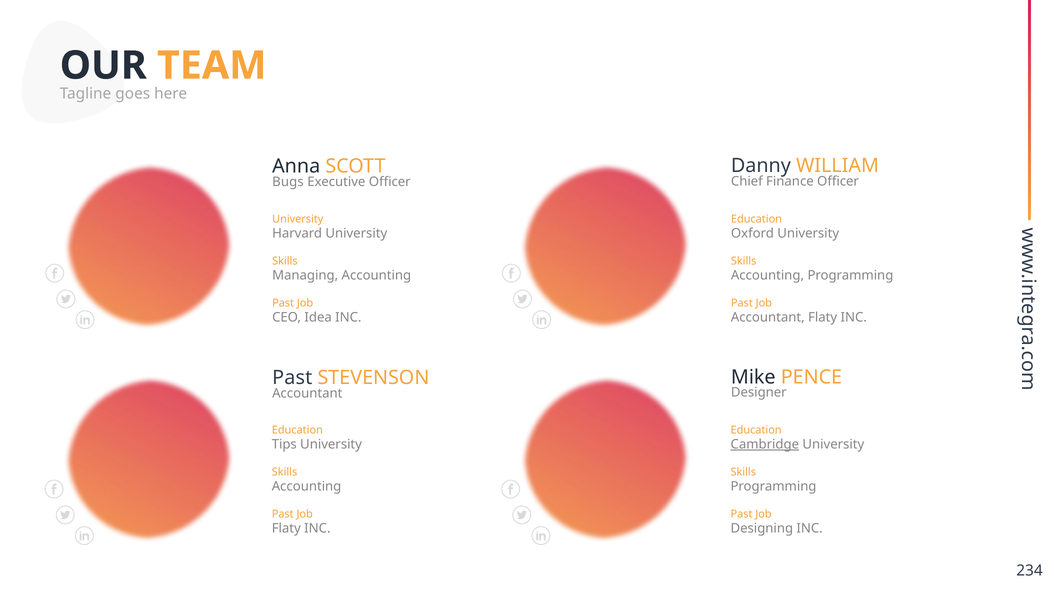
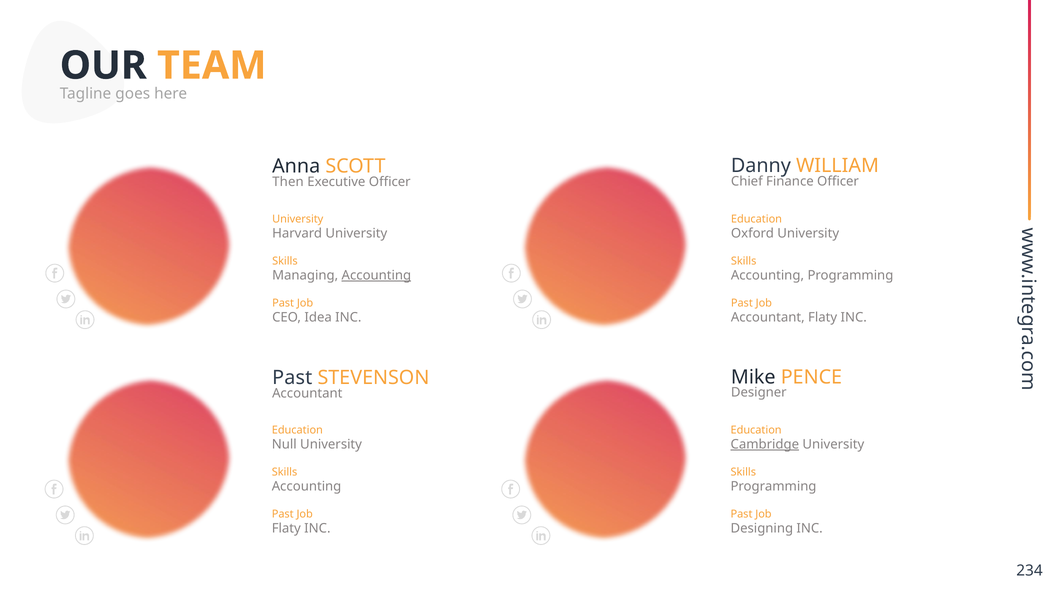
Bugs: Bugs -> Then (288, 182)
Accounting underline: none -> present (376, 275)
Tips: Tips -> Null (284, 444)
